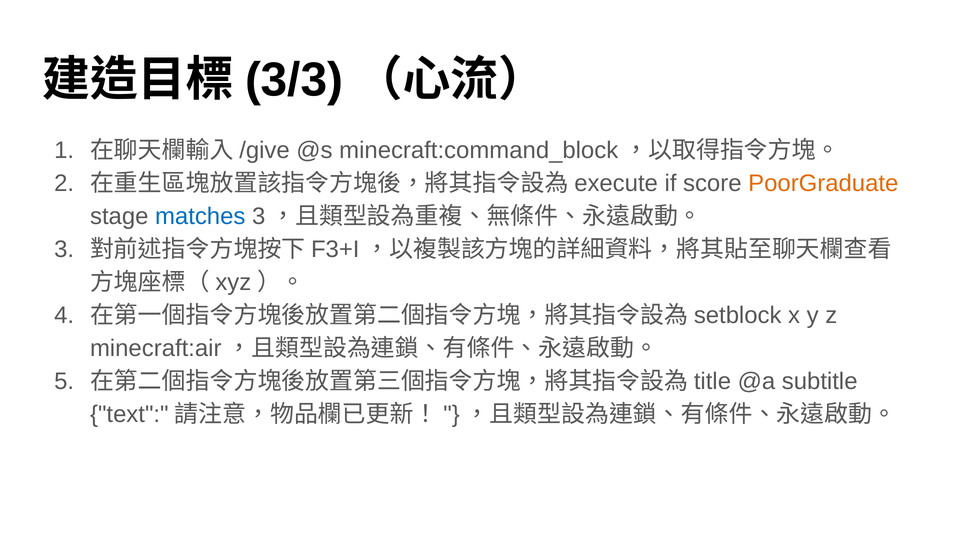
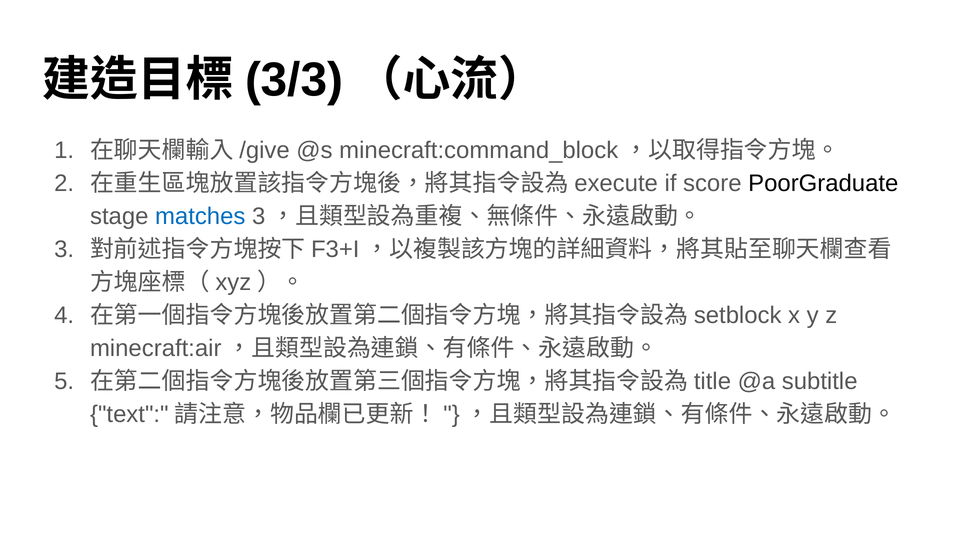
PoorGraduate colour: orange -> black (823, 184)
